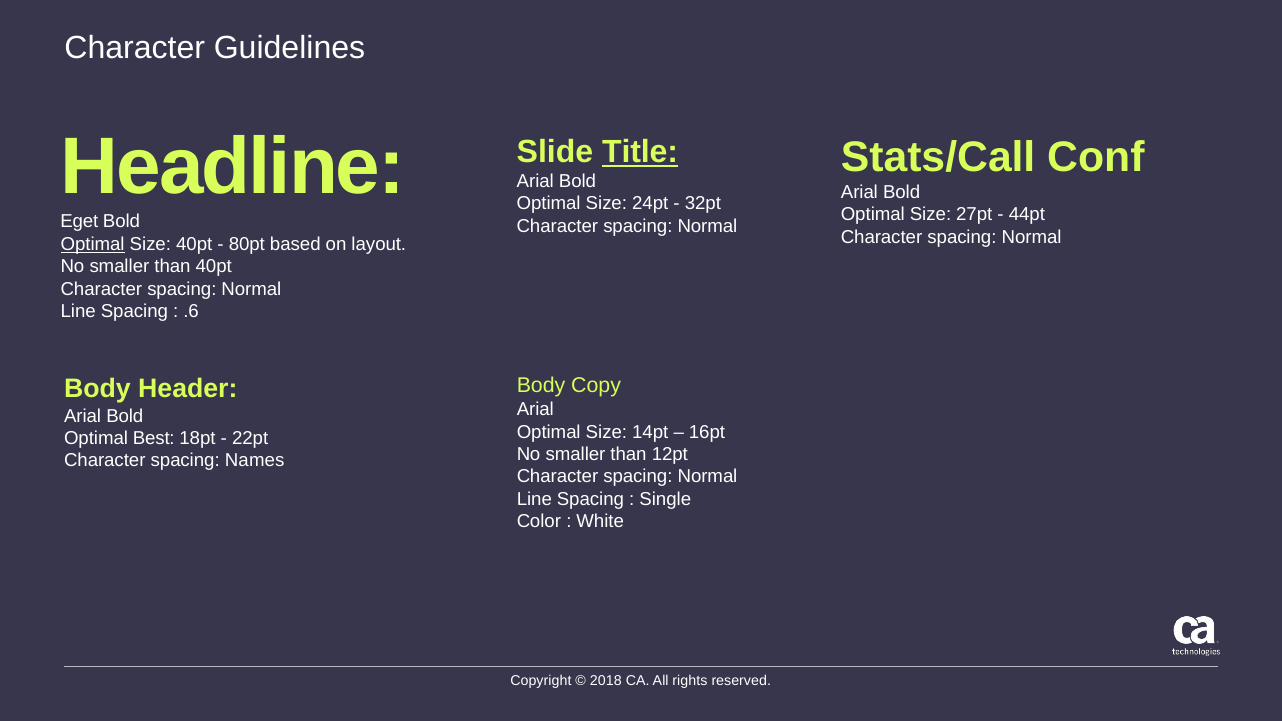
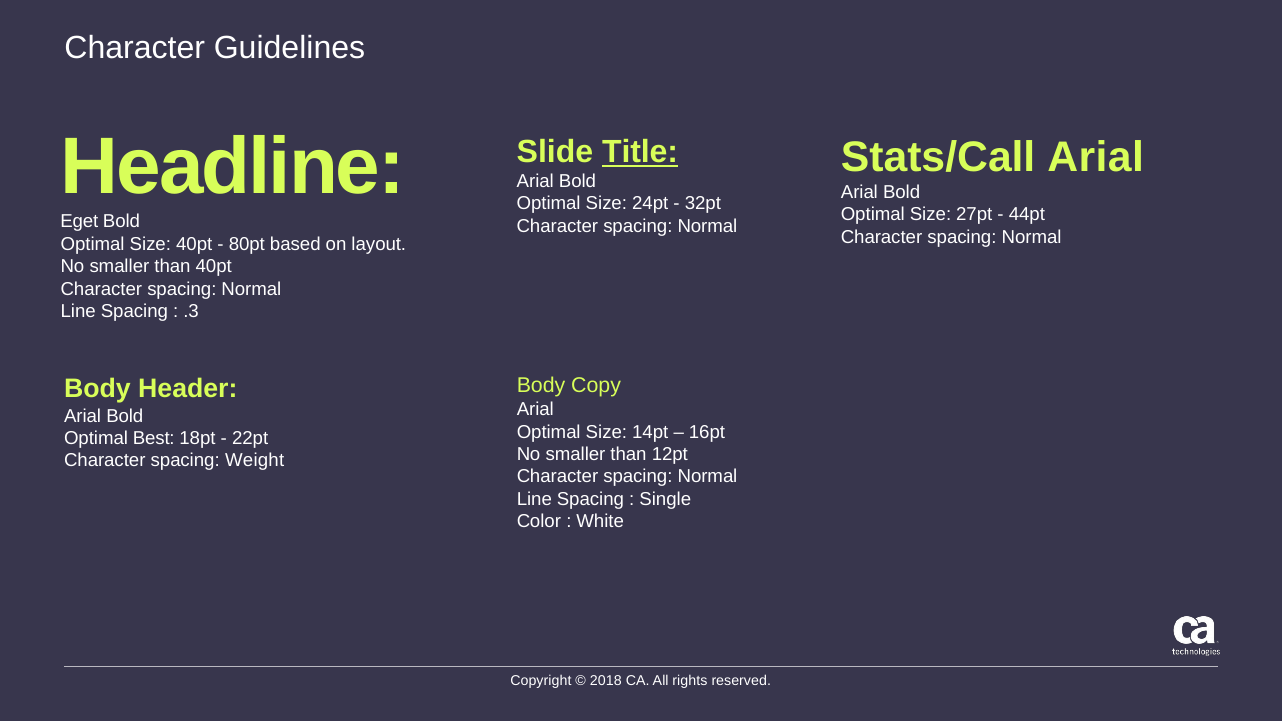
Stats/Call Conf: Conf -> Arial (1096, 157)
Optimal underline: present -> none (93, 244)
.6: .6 -> .3 (191, 311)
Names: Names -> Weight (255, 461)
